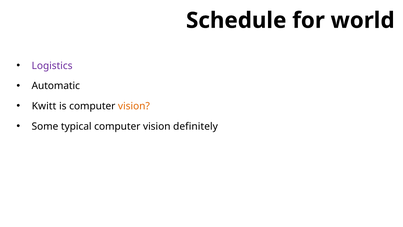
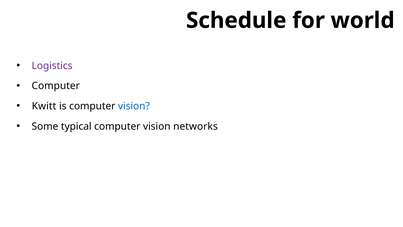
Automatic: Automatic -> Computer (56, 86)
vision colour: orange -> blue (134, 106)
definitely: definitely -> networks (196, 126)
